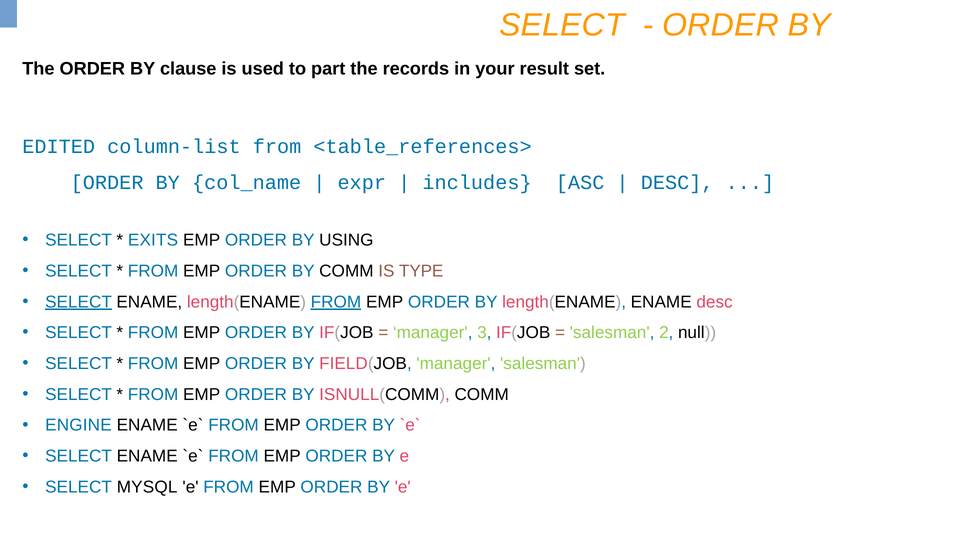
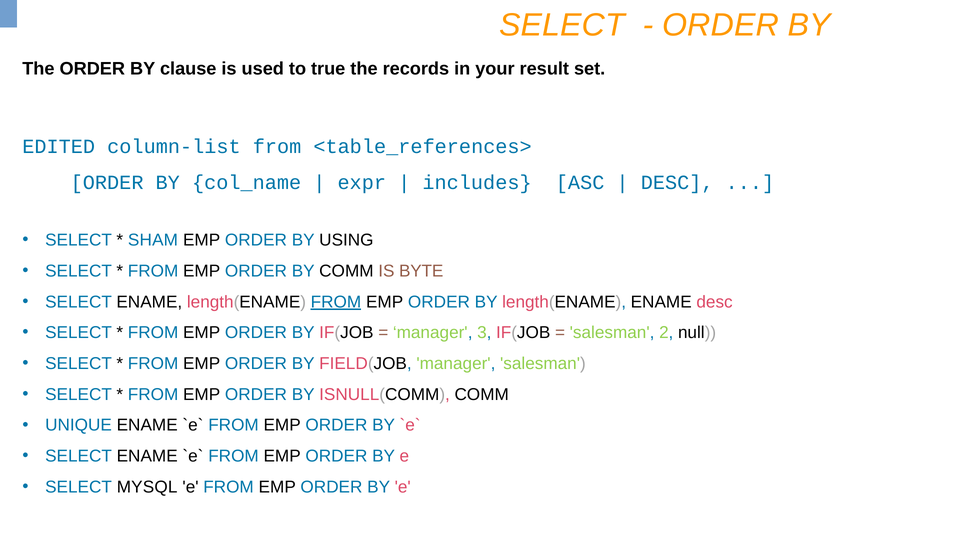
part: part -> true (328, 69)
EXITS: EXITS -> SHAM (153, 240)
TYPE: TYPE -> BYTE (421, 271)
SELECT underline: present -> none (79, 302)
ENGINE: ENGINE -> UNIQUE (79, 426)
